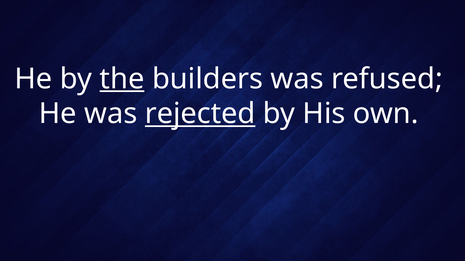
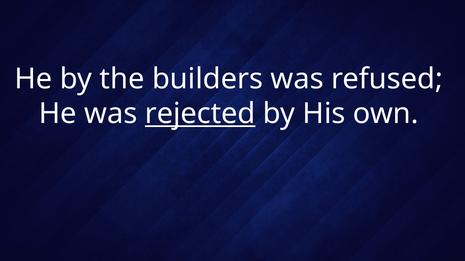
the underline: present -> none (122, 79)
